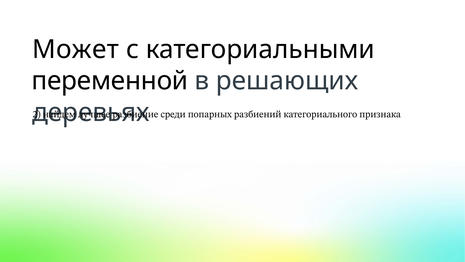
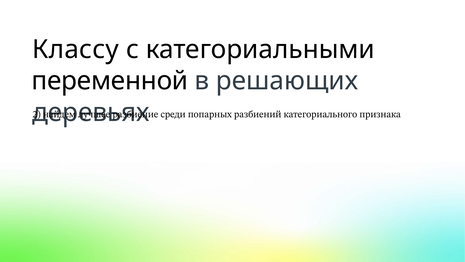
Может: Может -> Классу (76, 49)
